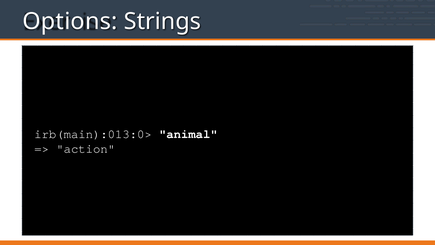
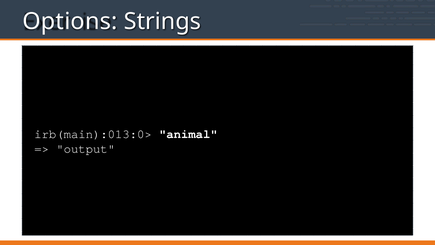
action: action -> output (86, 149)
